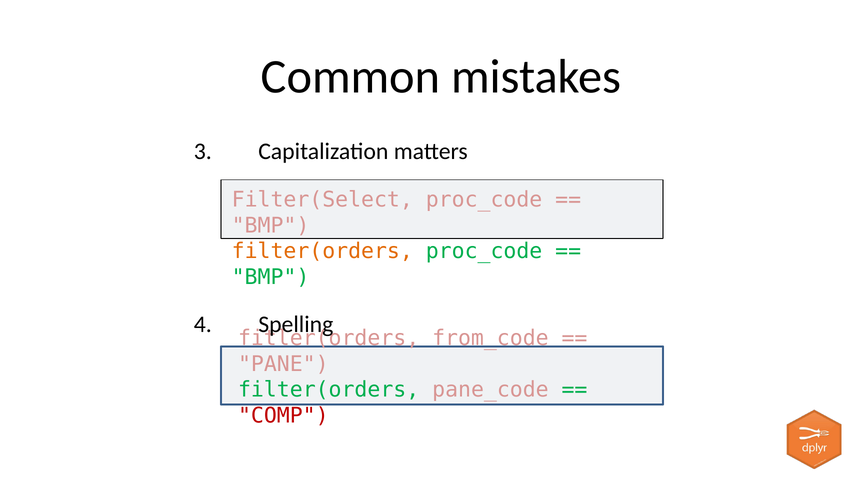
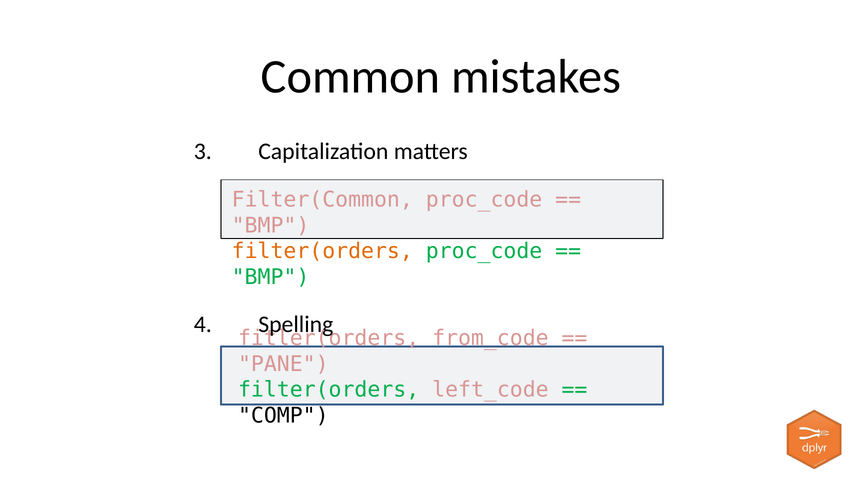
Filter(Select: Filter(Select -> Filter(Common (322, 200)
pane_code: pane_code -> left_code (490, 390)
COMP colour: red -> black (283, 415)
